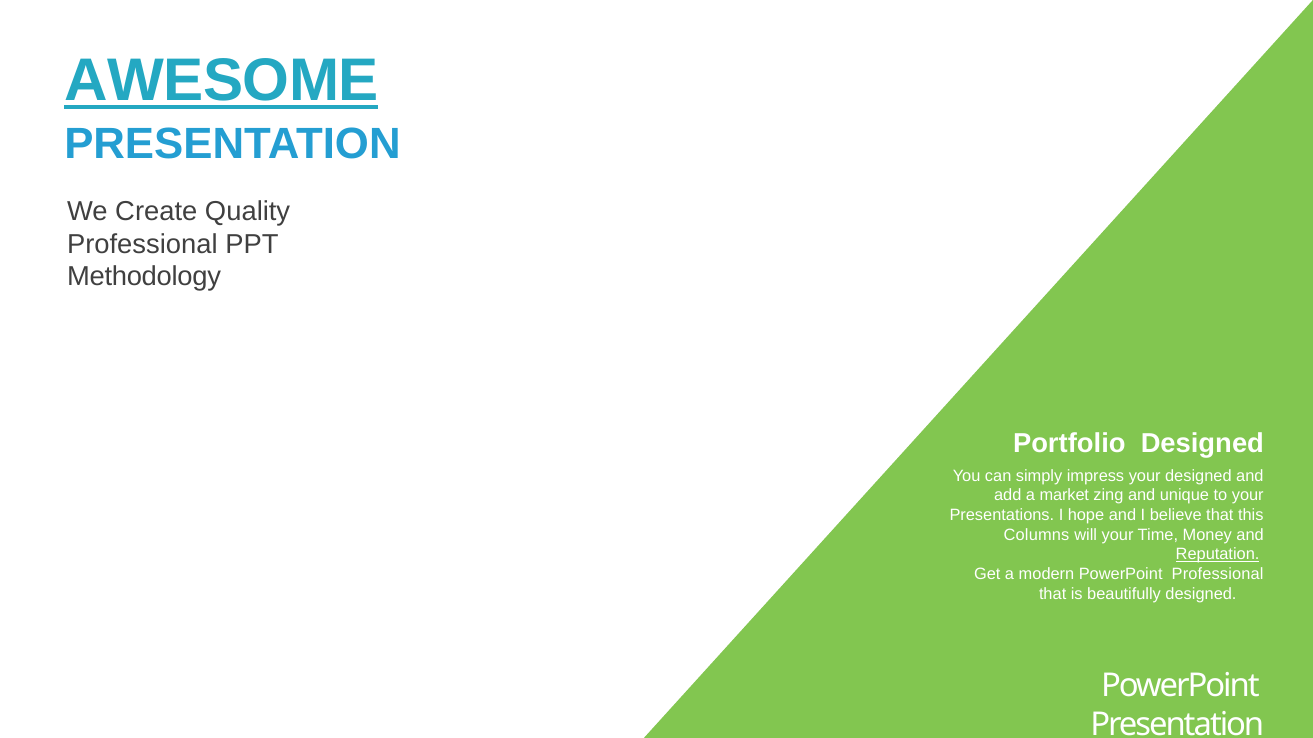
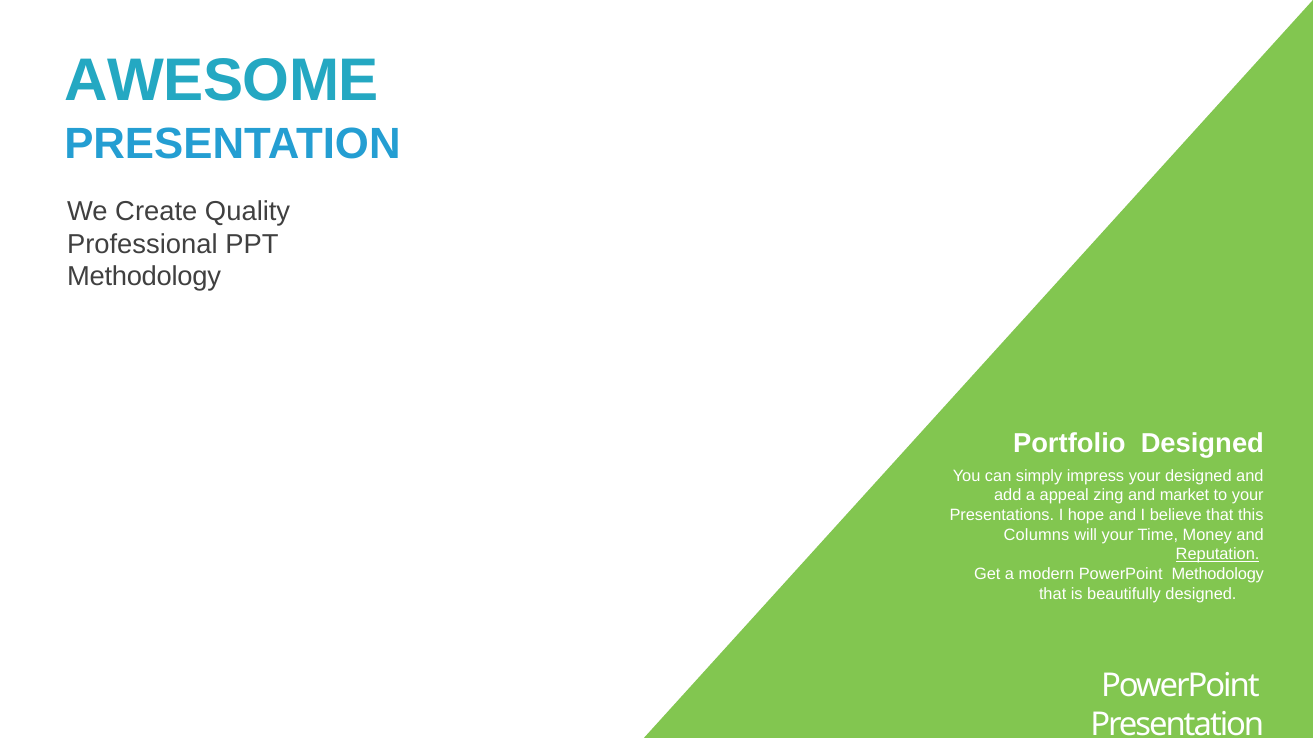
AWESOME underline: present -> none (222, 81)
market: market -> appeal (1064, 496)
unique: unique -> market (1185, 496)
PowerPoint Professional: Professional -> Methodology (1218, 574)
